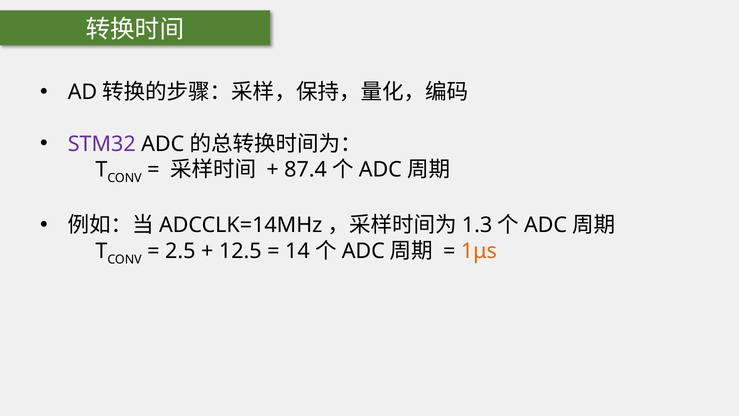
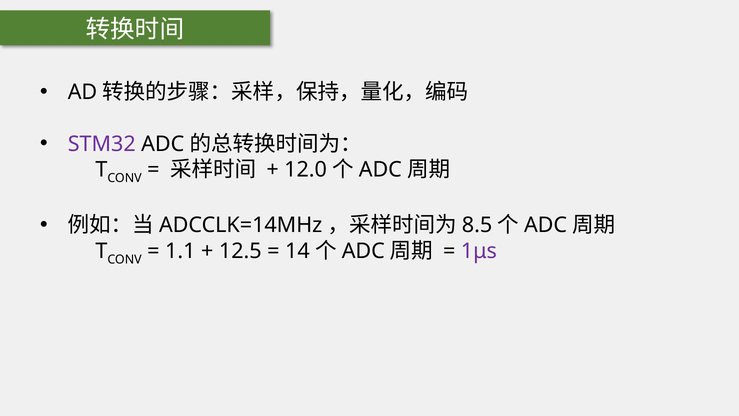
87.4: 87.4 -> 12.0 (306, 170)
1.3: 1.3 -> 8.5 (477, 225)
2.5: 2.5 -> 1.1 (180, 251)
1μs colour: orange -> purple (479, 251)
